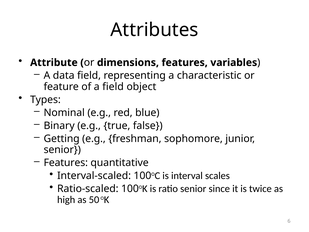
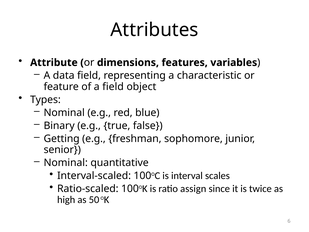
Features: Features -> Nominal (66, 163)
ratio senior: senior -> assign (193, 189)
